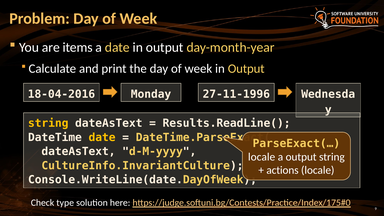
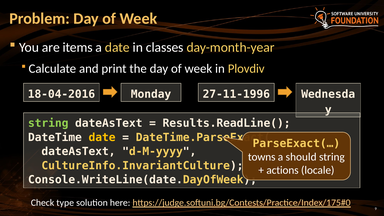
date in output: output -> classes (165, 47)
week in Output: Output -> Plovdiv (246, 69)
string colour: yellow -> light green (48, 123)
locale: locale -> towns (262, 157)
a output: output -> should (301, 157)
